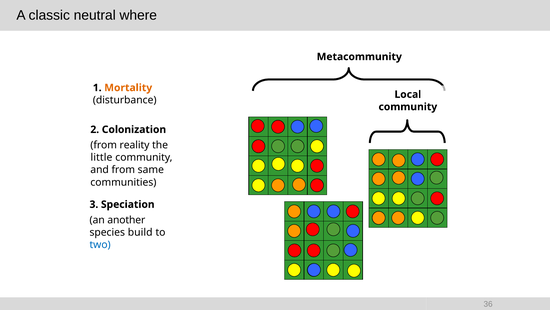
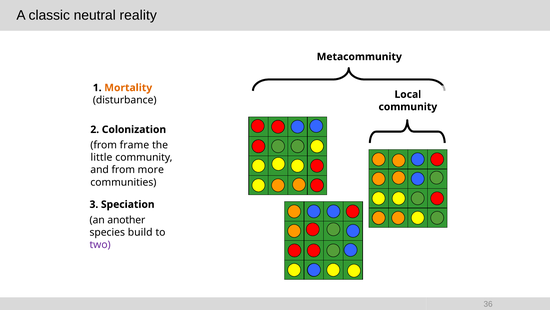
where: where -> reality (138, 15)
reality: reality -> frame (134, 145)
same: same -> more (151, 170)
two colour: blue -> purple (100, 244)
